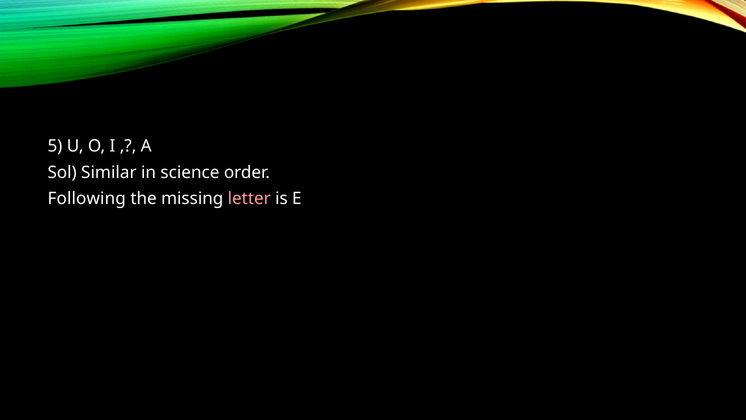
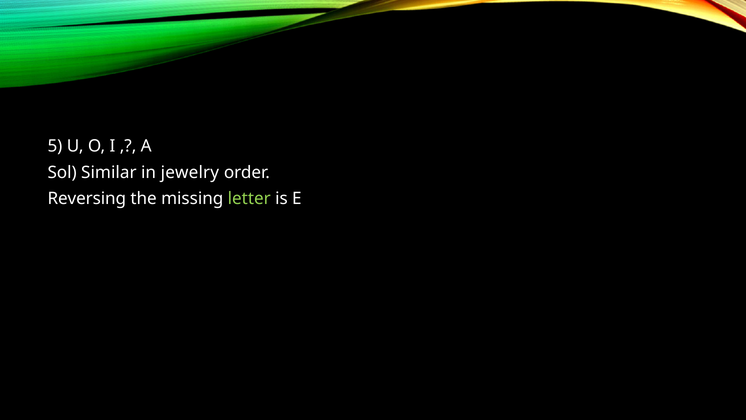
science: science -> jewelry (190, 172)
Following: Following -> Reversing (87, 199)
letter colour: pink -> light green (249, 199)
